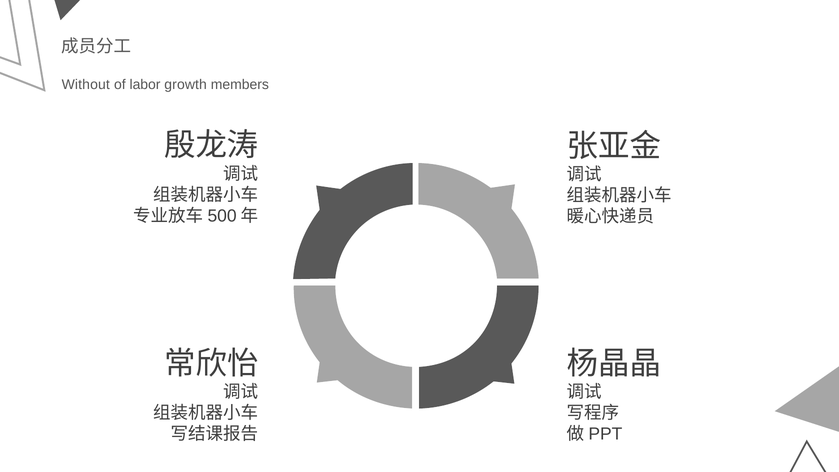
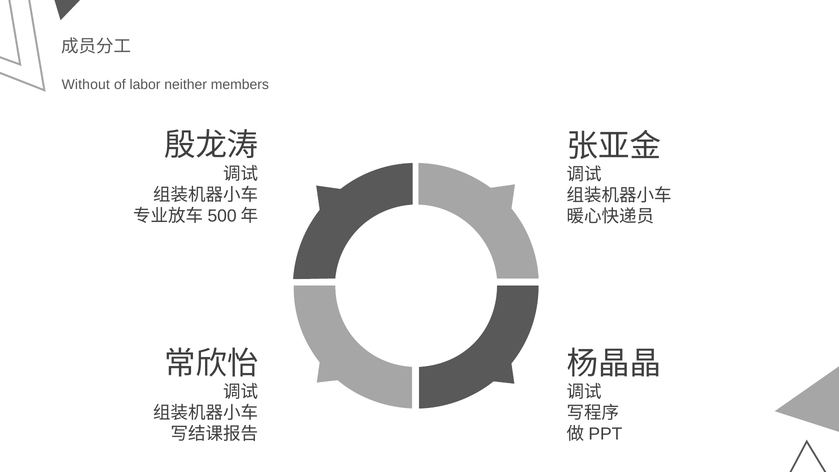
growth: growth -> neither (186, 85)
